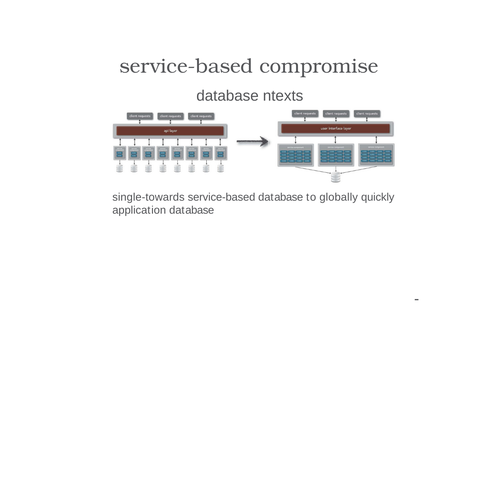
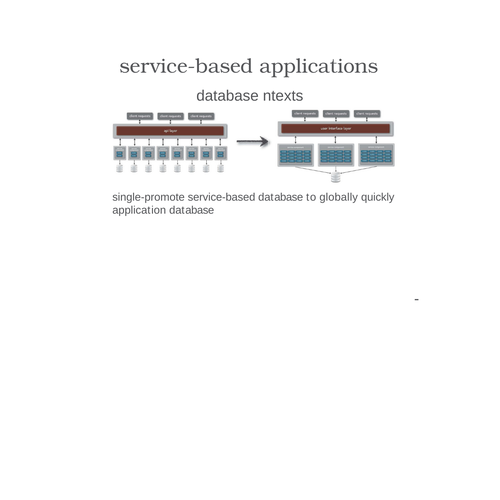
compromise: compromise -> applications (319, 66)
single-towards: single-towards -> single-promote (149, 197)
